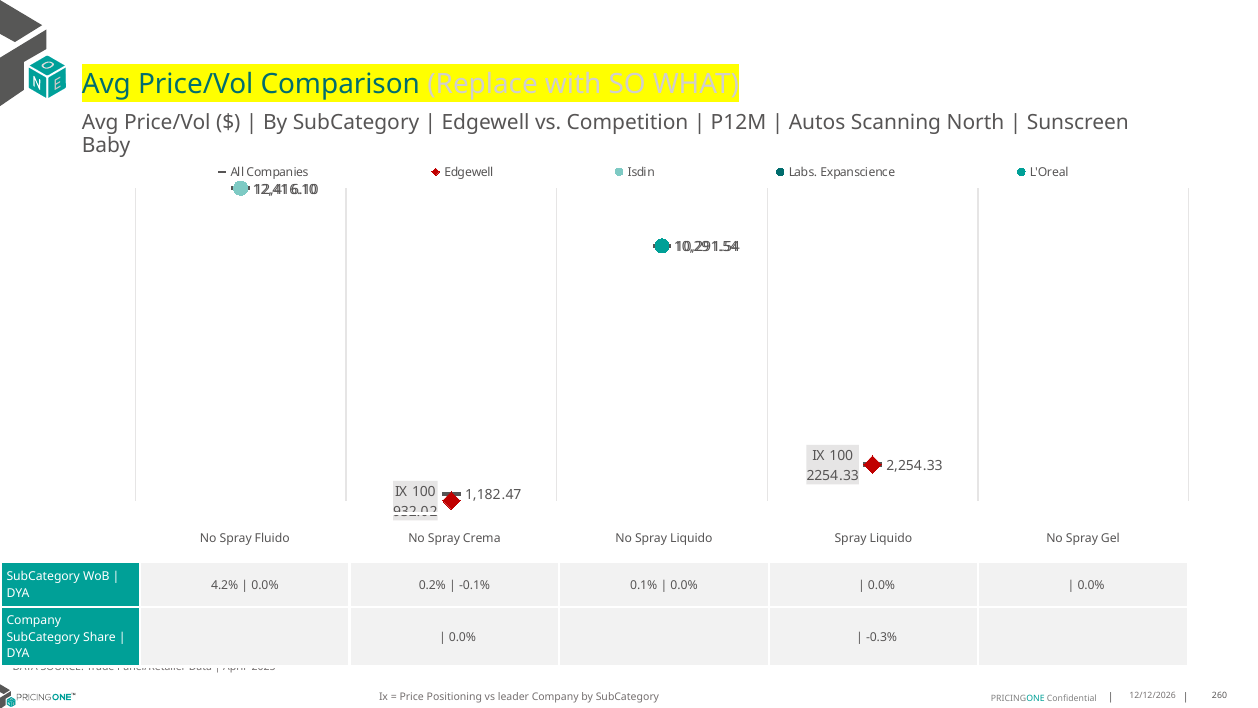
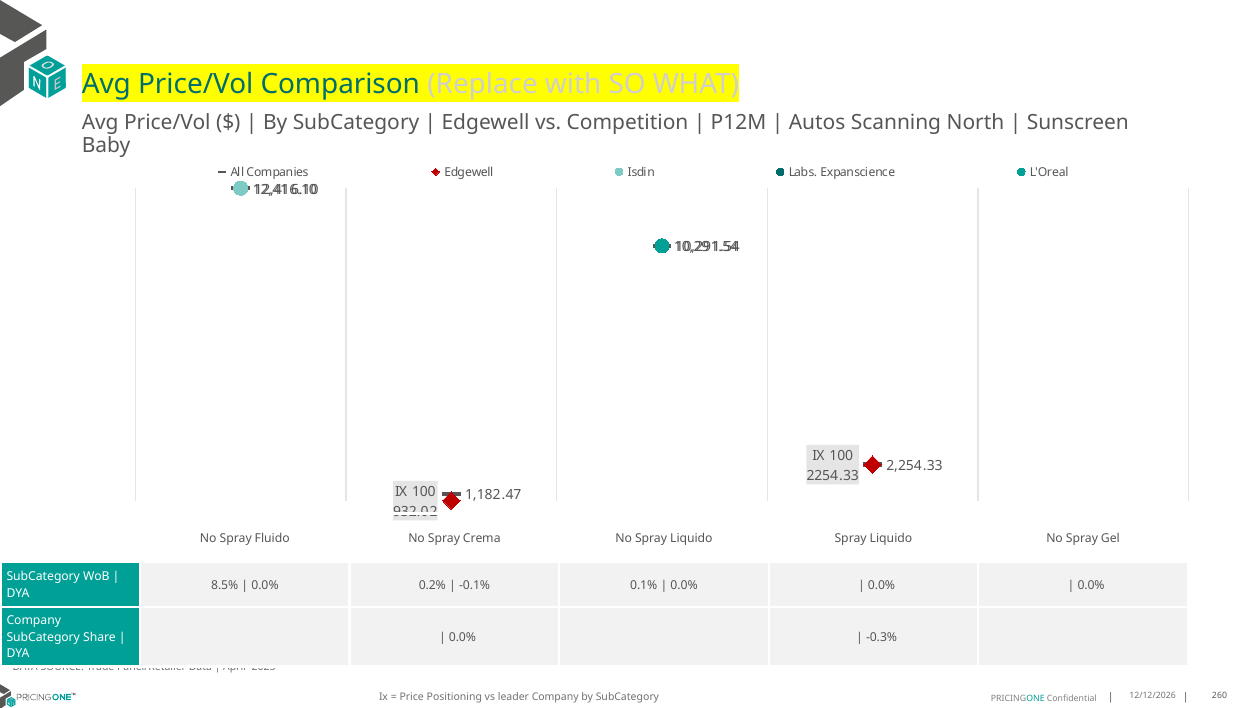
4.2%: 4.2% -> 8.5% (225, 585)
